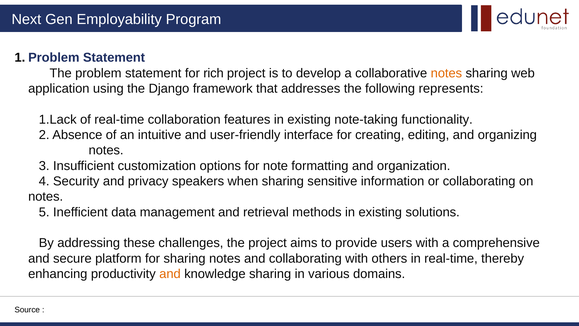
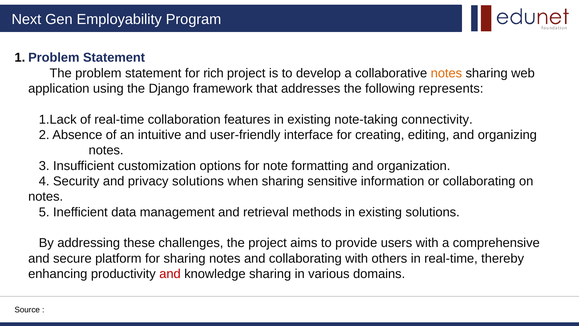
functionality: functionality -> connectivity (437, 119)
privacy speakers: speakers -> solutions (198, 181)
and colour: orange -> red (170, 274)
